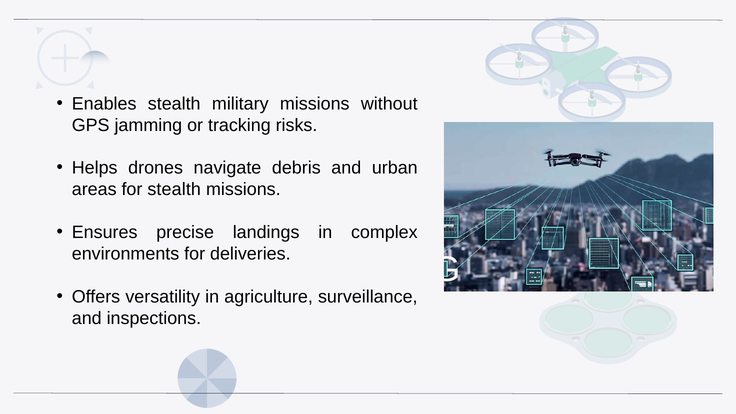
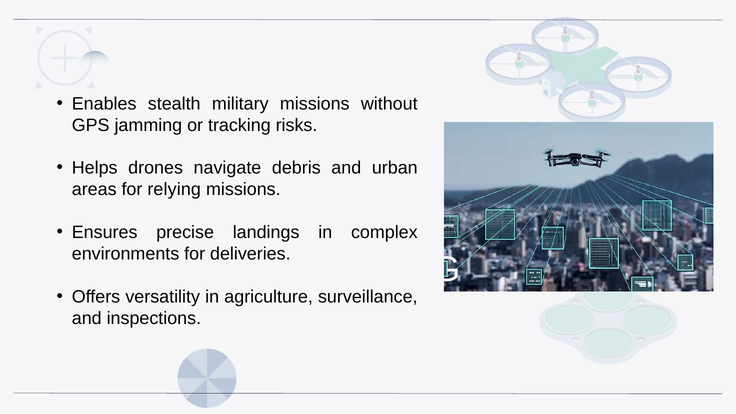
for stealth: stealth -> relying (174, 190)
